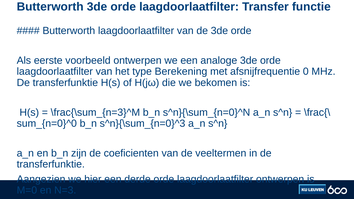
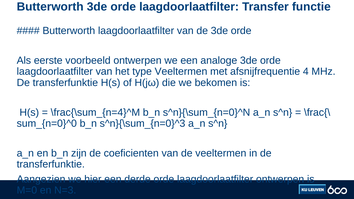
type Berekening: Berekening -> Veeltermen (181, 72)
0: 0 -> 4 (306, 72)
\frac{\sum_{n=3}^M: \frac{\sum_{n=3}^M -> \frac{\sum_{n=4}^M (95, 112)
